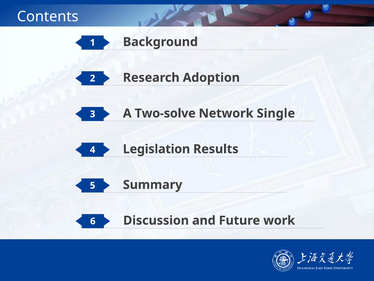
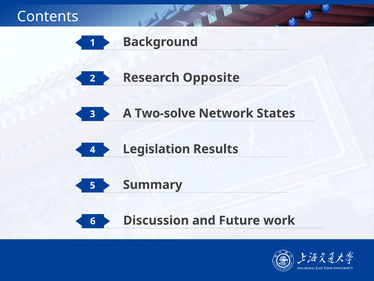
Adoption: Adoption -> Opposite (211, 78)
Single: Single -> States (276, 113)
